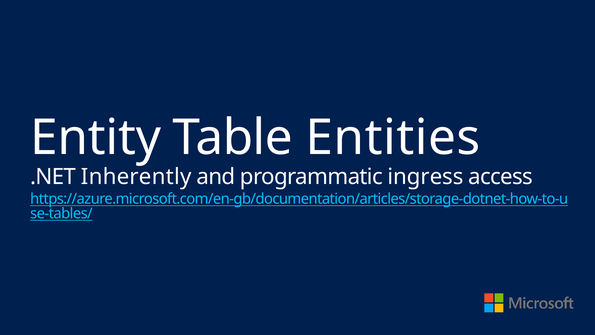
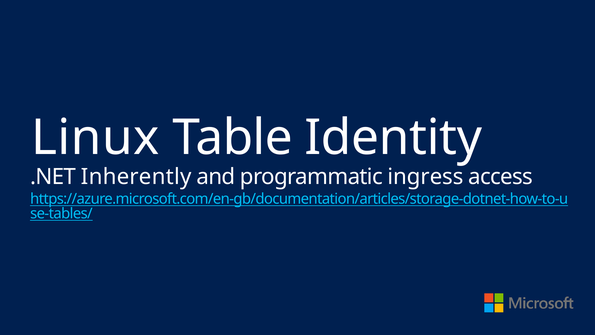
Entity: Entity -> Linux (95, 138)
Entities: Entities -> Identity (393, 138)
